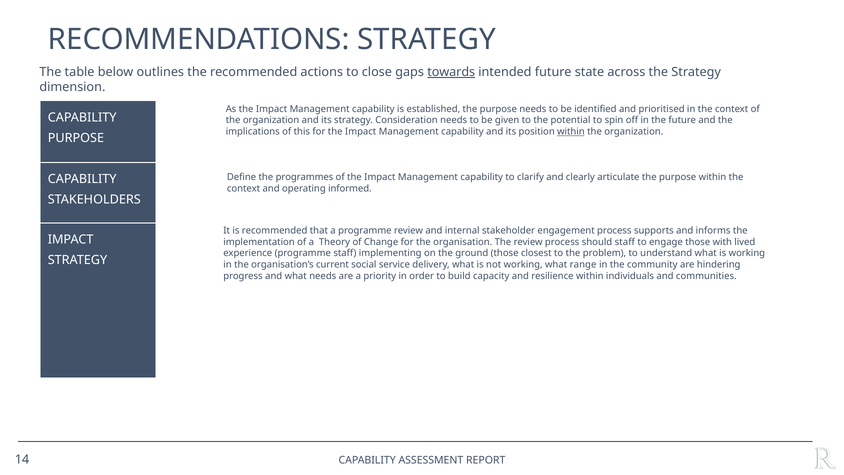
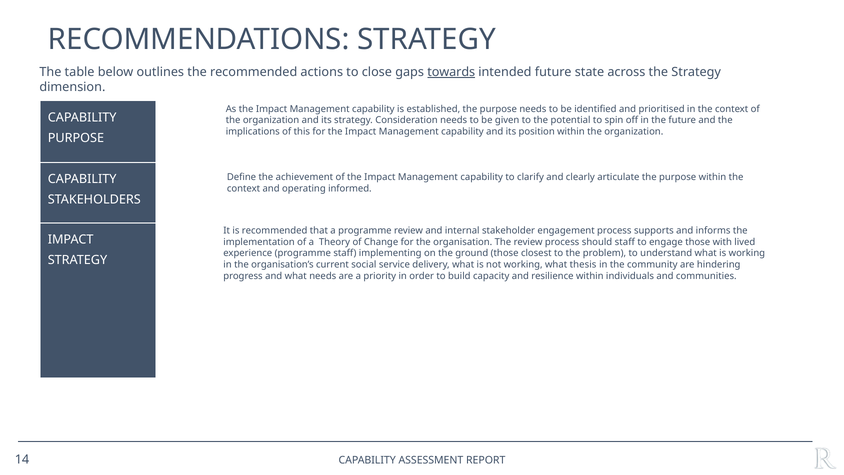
within underline: present -> none (571, 132)
programmes: programmes -> achievement (304, 177)
range: range -> thesis (583, 265)
